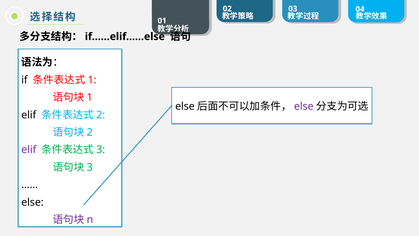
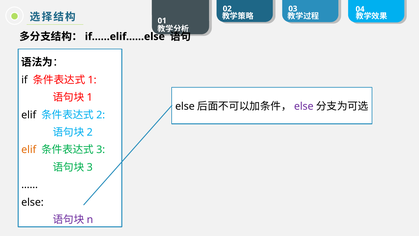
elif colour: purple -> orange (29, 150)
